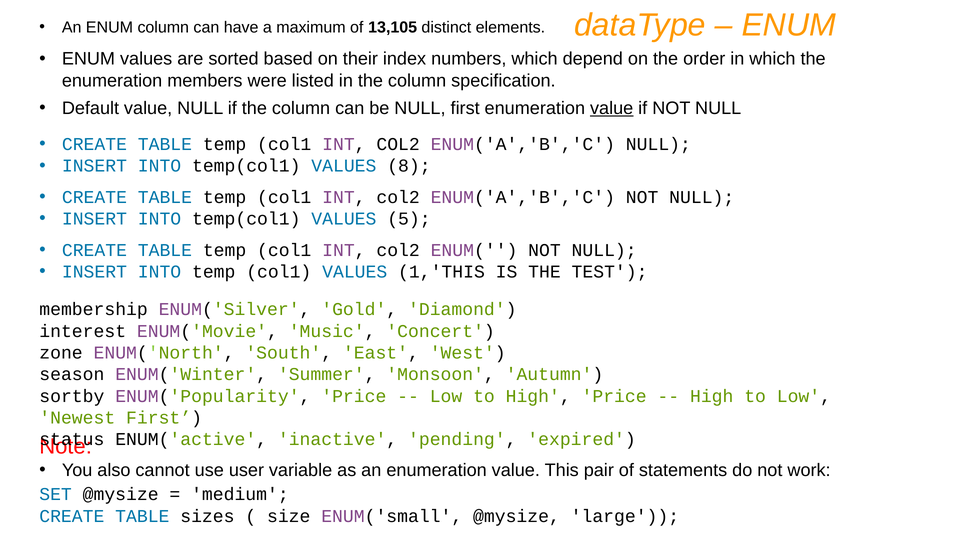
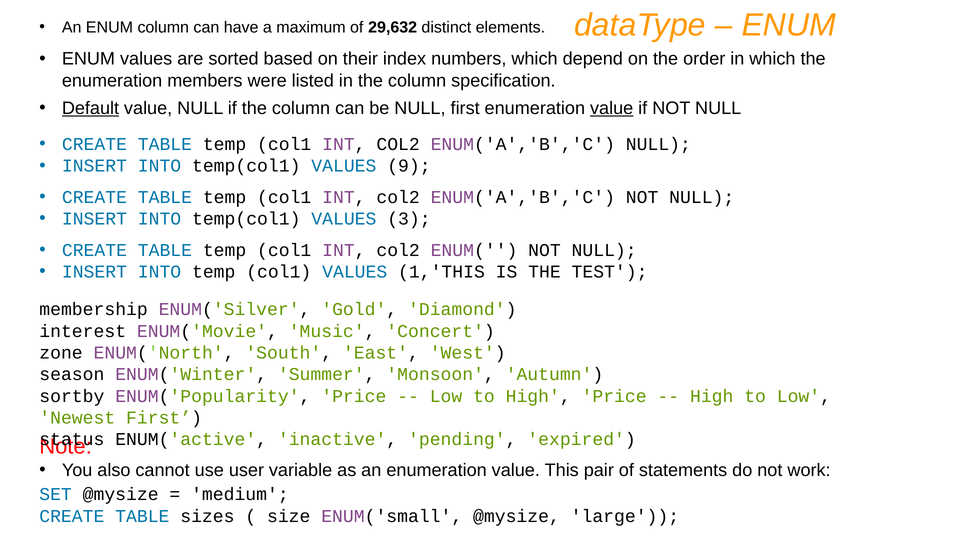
13,105: 13,105 -> 29,632 (393, 28)
Default underline: none -> present (90, 108)
8: 8 -> 9 (409, 166)
5: 5 -> 3 (409, 219)
